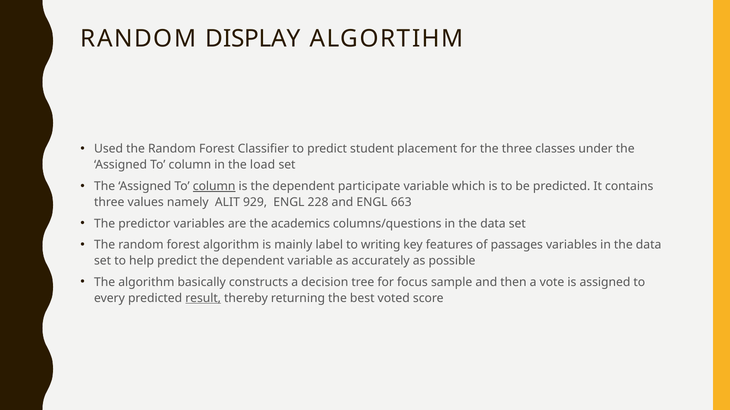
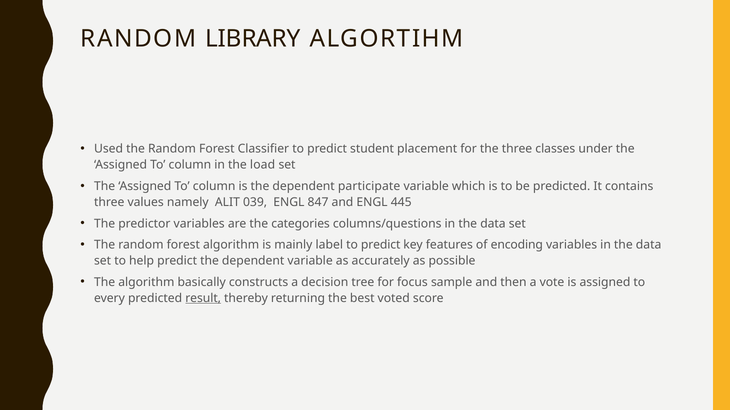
DISPLAY: DISPLAY -> LIBRARY (253, 39)
column underline: present -> none (214, 187)
929: 929 -> 039 (255, 203)
228: 228 -> 847 (318, 203)
663: 663 -> 445 (401, 203)
academics: academics -> categories (301, 224)
writing: writing -> predict (381, 245)
passages: passages -> encoding (517, 245)
